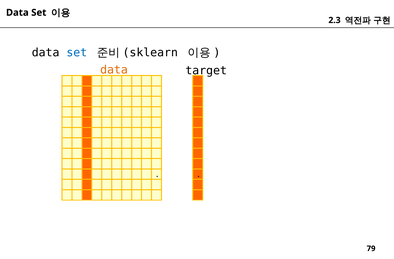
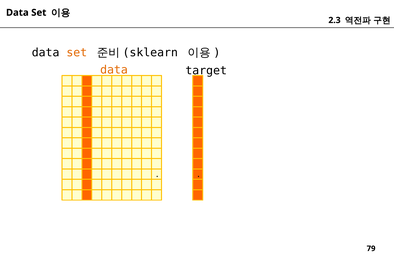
set colour: blue -> orange (77, 53)
